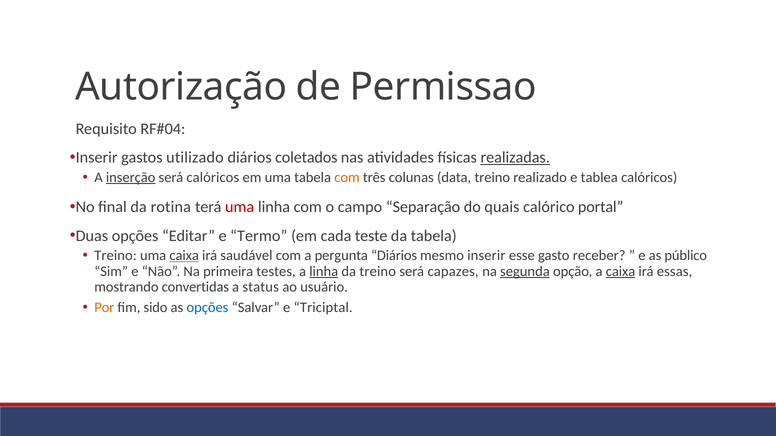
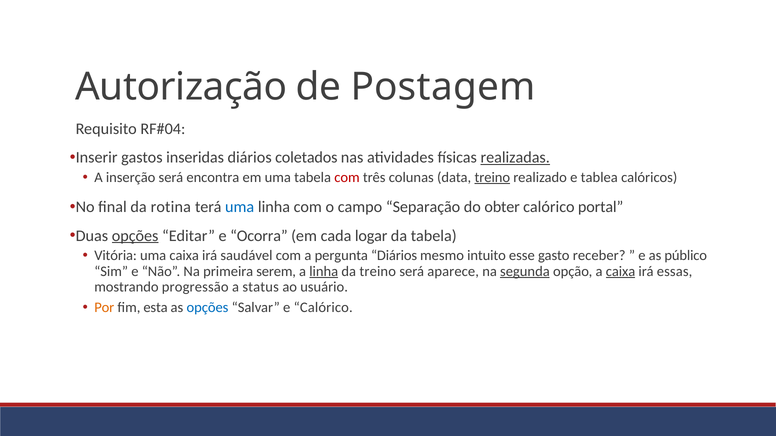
Permissao: Permissao -> Postagem (443, 87)
utilizado: utilizado -> inseridas (195, 158)
inserção underline: present -> none (131, 178)
será calóricos: calóricos -> encontra (213, 178)
com colour: orange -> red (347, 178)
treino underline: none -> present (492, 178)
uma colour: red -> blue (240, 207)
quais: quais -> obter (502, 207)
opções underline: none -> present (135, 236)
Termo: Termo -> Ocorra (259, 236)
teste: teste -> logar (371, 236)
Treino: Treino -> Vitória (116, 256)
caixa underline: present -> none (184, 256)
mesmo inserir: inserir -> intuito (487, 256)
testes: testes -> serem (276, 272)
capazes: capazes -> aparece (453, 272)
convertidas: convertidas -> progressão (195, 287)
sido: sido -> esta (156, 308)
e Triciptal: Triciptal -> Calórico (323, 308)
